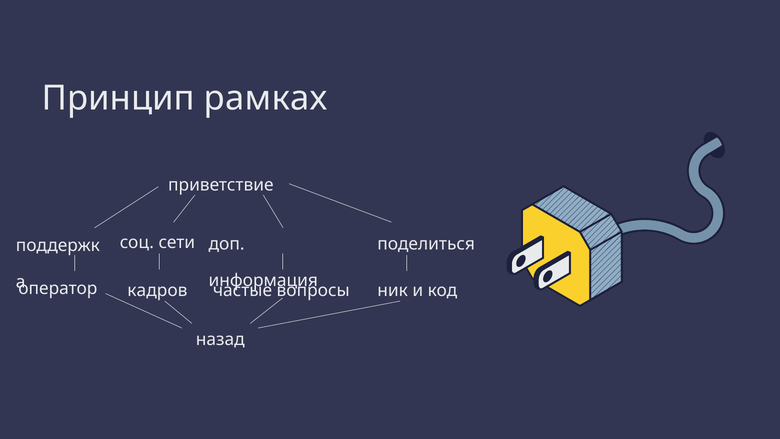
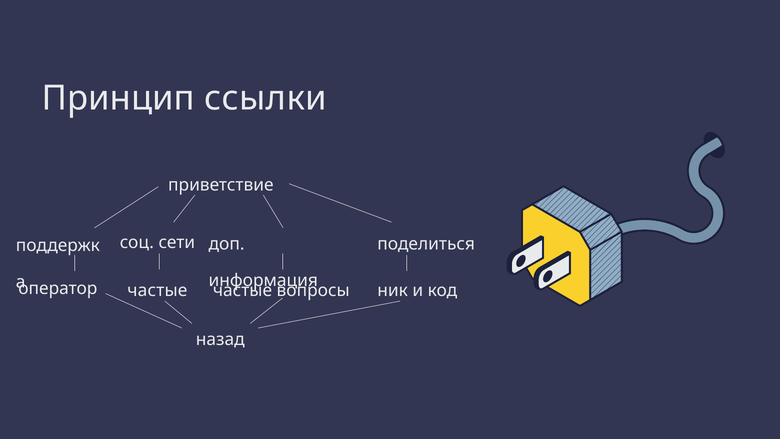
рамках: рамках -> ссылки (266, 98)
кадров: кадров -> частые (157, 290)
